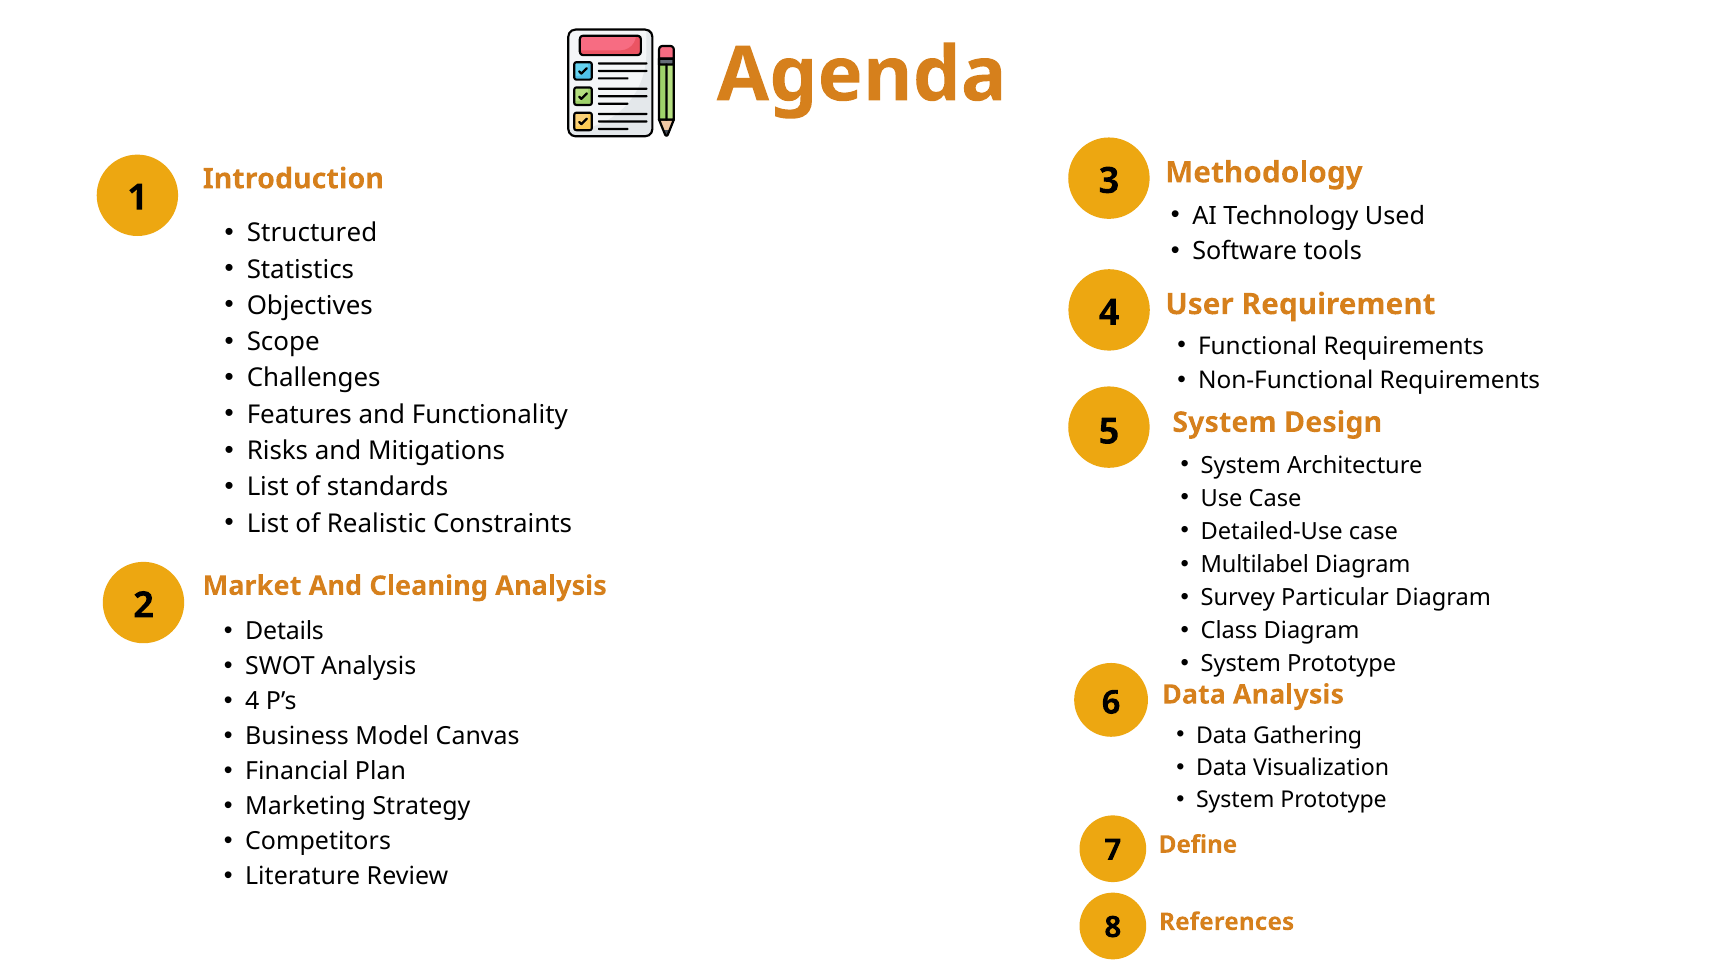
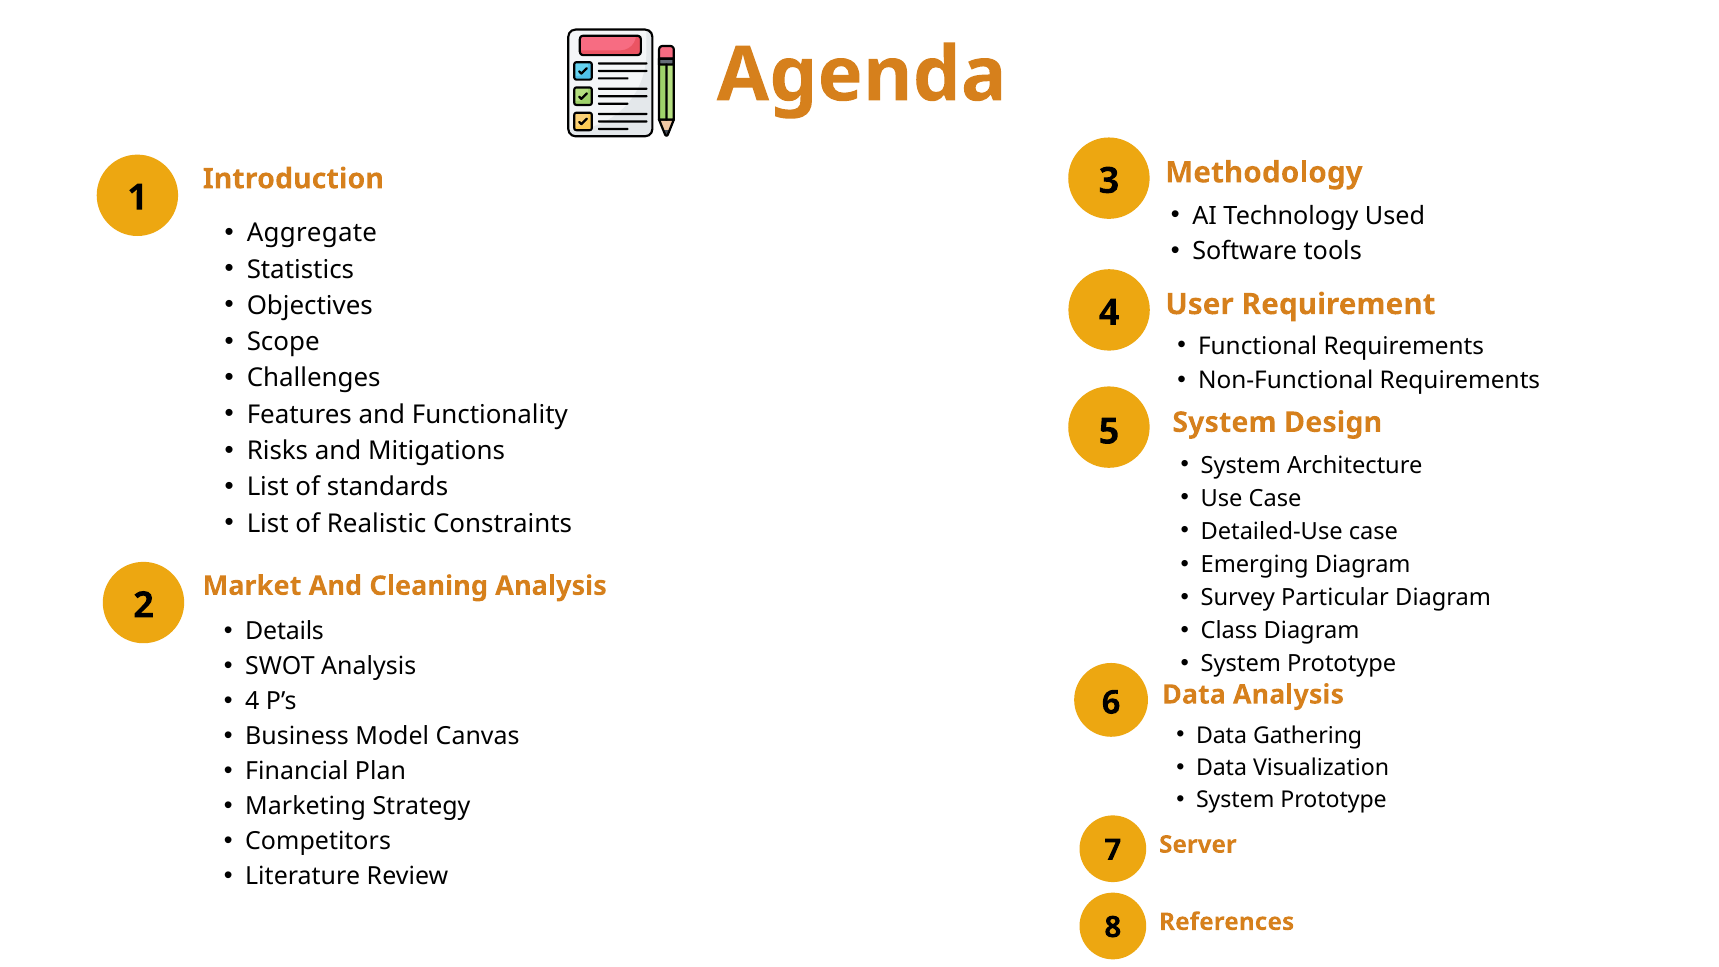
Structured: Structured -> Aggregate (312, 233)
Multilabel: Multilabel -> Emerging (1255, 565)
Define: Define -> Server (1198, 845)
